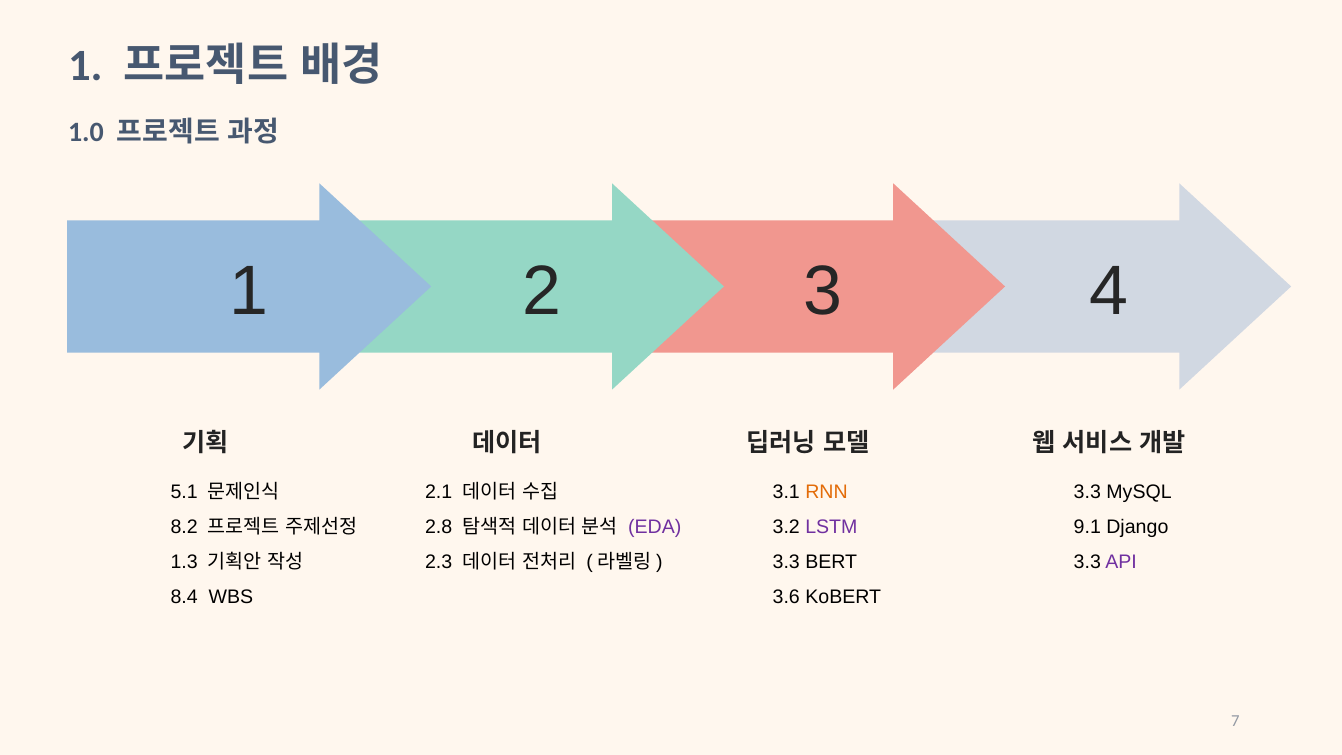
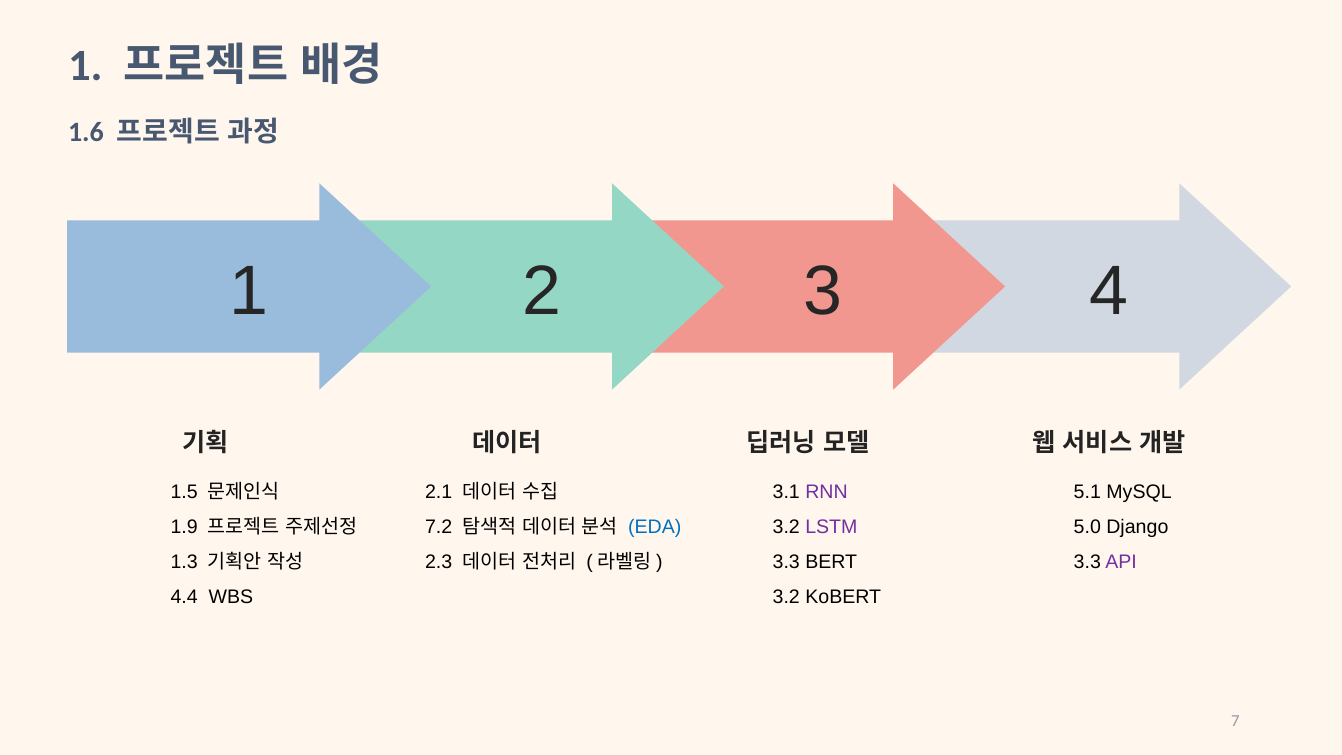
1.0: 1.0 -> 1.6 (86, 133)
5.1: 5.1 -> 1.5 (184, 492)
RNN colour: orange -> purple (827, 492)
3.3: 3.3 -> 5.1 (1087, 492)
8.2: 8.2 -> 1.9 (184, 527)
2.8: 2.8 -> 7.2 (439, 527)
EDA colour: purple -> blue (655, 527)
9.1: 9.1 -> 5.0 (1087, 527)
8.4: 8.4 -> 4.4 (184, 597)
3.6: 3.6 -> 3.2 (786, 597)
